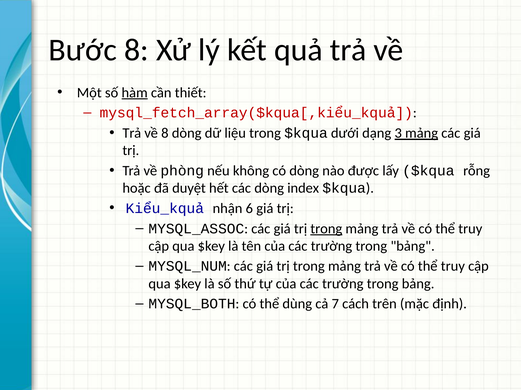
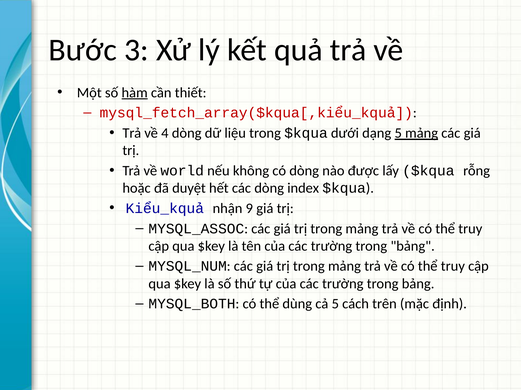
Bước 8: 8 -> 3 (136, 50)
về 8: 8 -> 4 (165, 133)
dạng 3: 3 -> 5 (398, 133)
phòng: phòng -> world (182, 171)
6: 6 -> 9 (249, 209)
trong underline: present -> none (326, 229)
cả 7: 7 -> 5 (335, 304)
